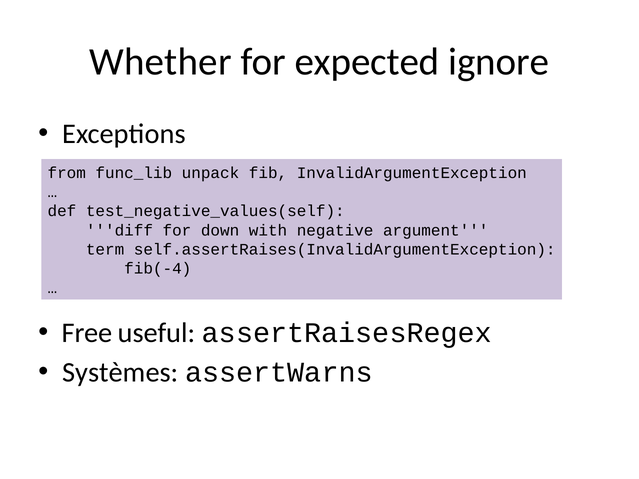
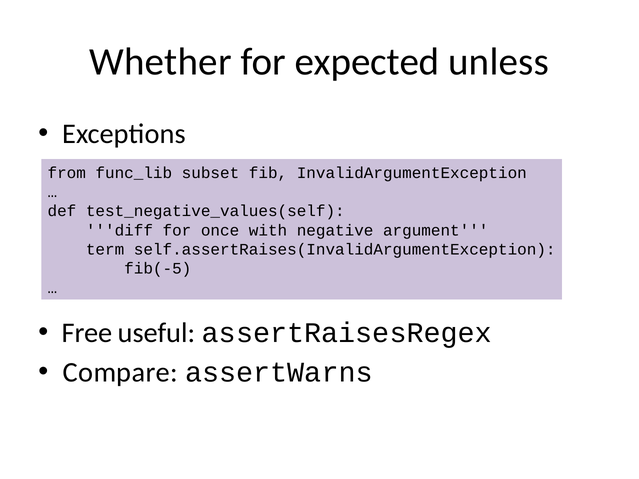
ignore: ignore -> unless (499, 62)
unpack: unpack -> subset (210, 173)
down: down -> once (220, 230)
fib(-4: fib(-4 -> fib(-5 (158, 269)
Systèmes: Systèmes -> Compare (120, 373)
